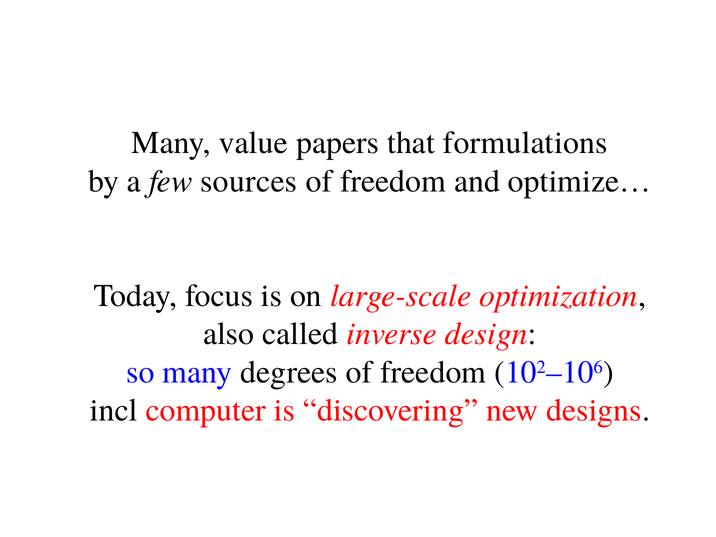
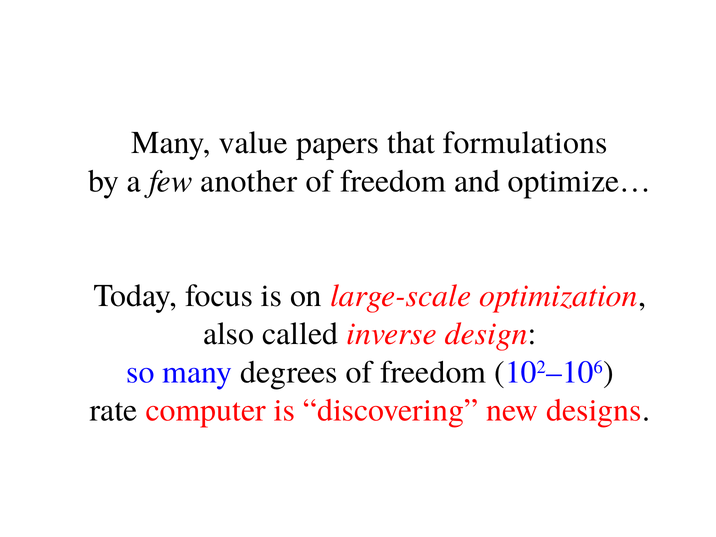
sources: sources -> another (249, 181)
incl: incl -> rate (114, 410)
